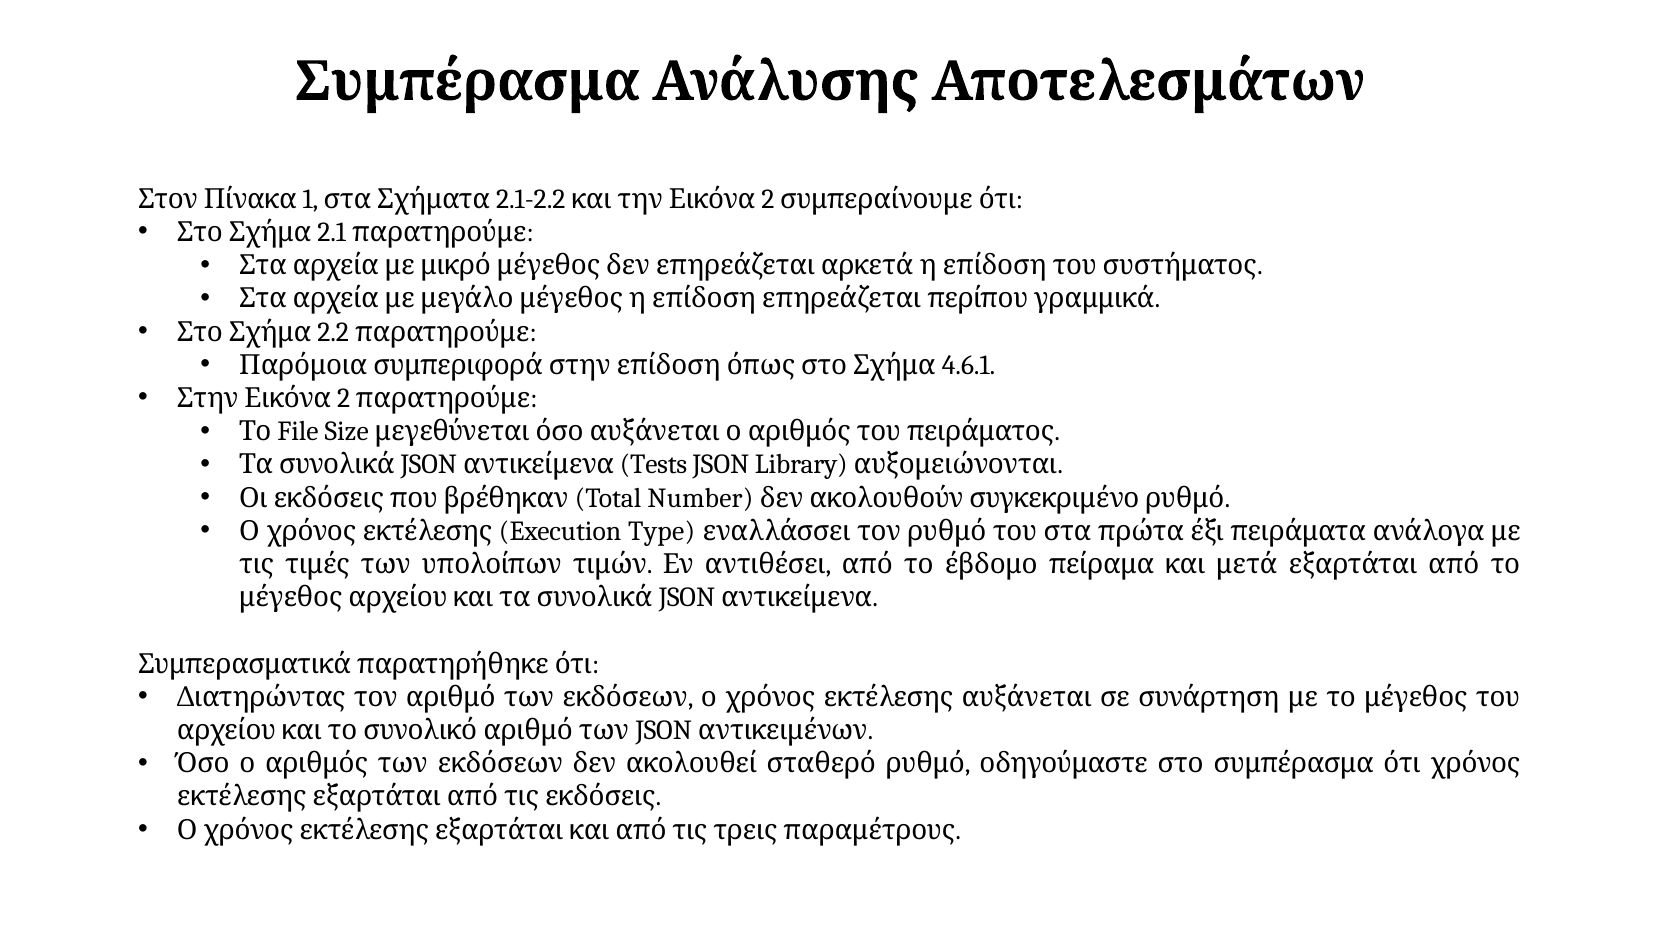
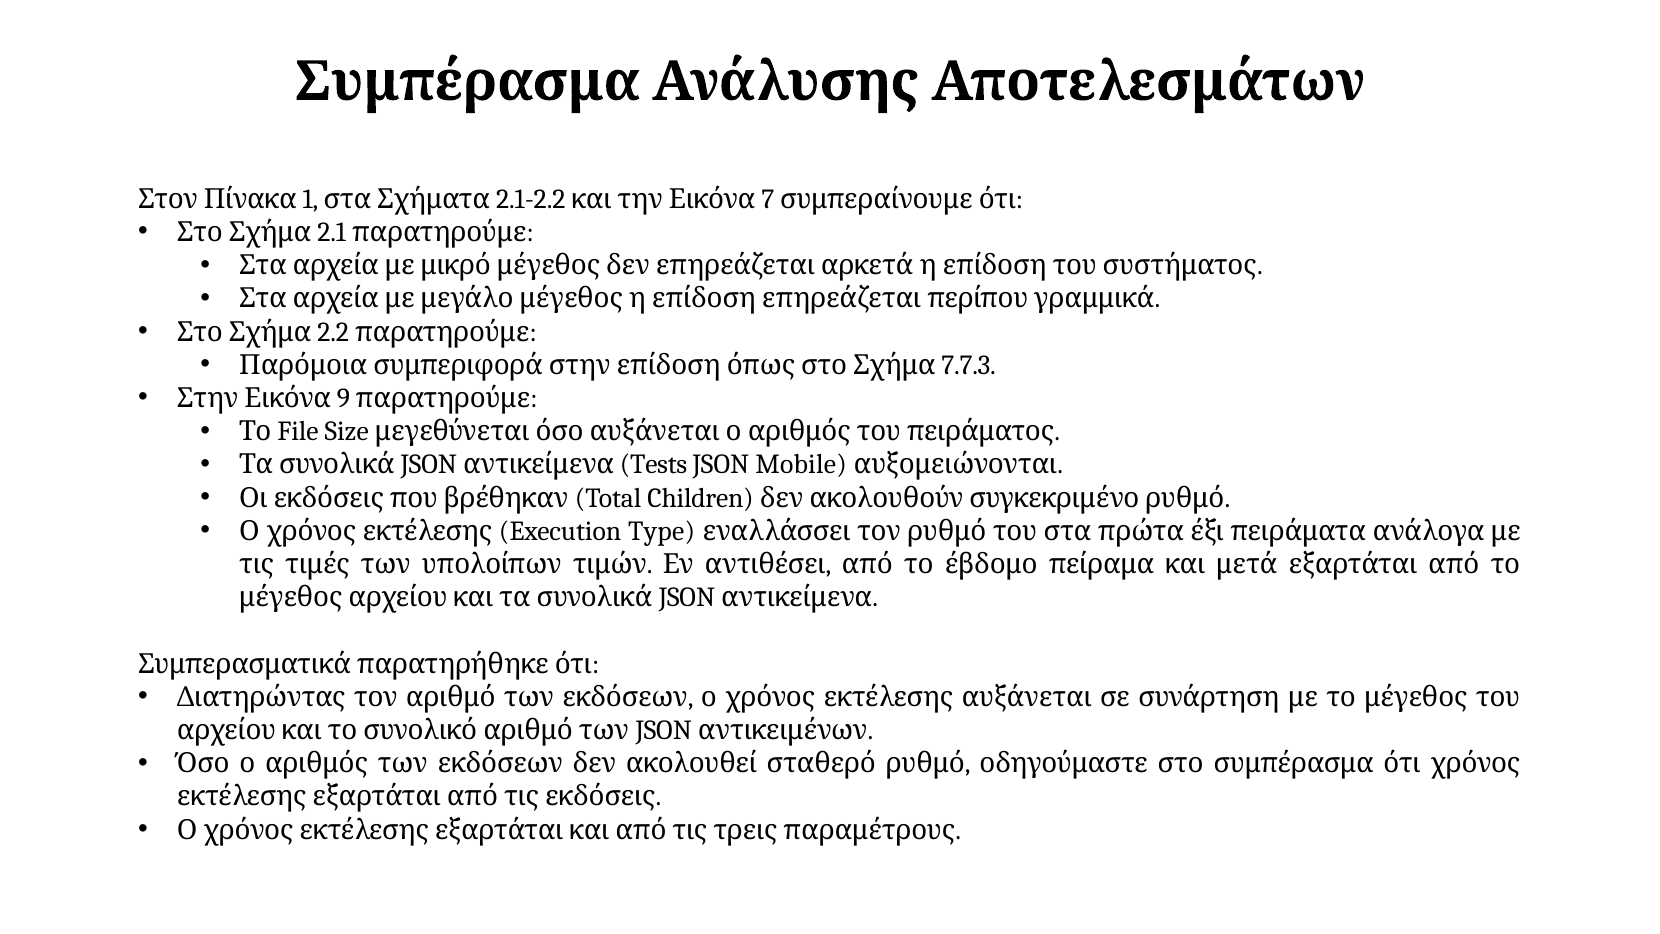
2.1-2.2 2: 2 -> 7 (768, 199)
4.6.1: 4.6.1 -> 7.7.3 (969, 365)
2: 2 -> 9 (344, 398)
Library: Library -> Mobile (801, 465)
Number: Number -> Children (701, 498)
